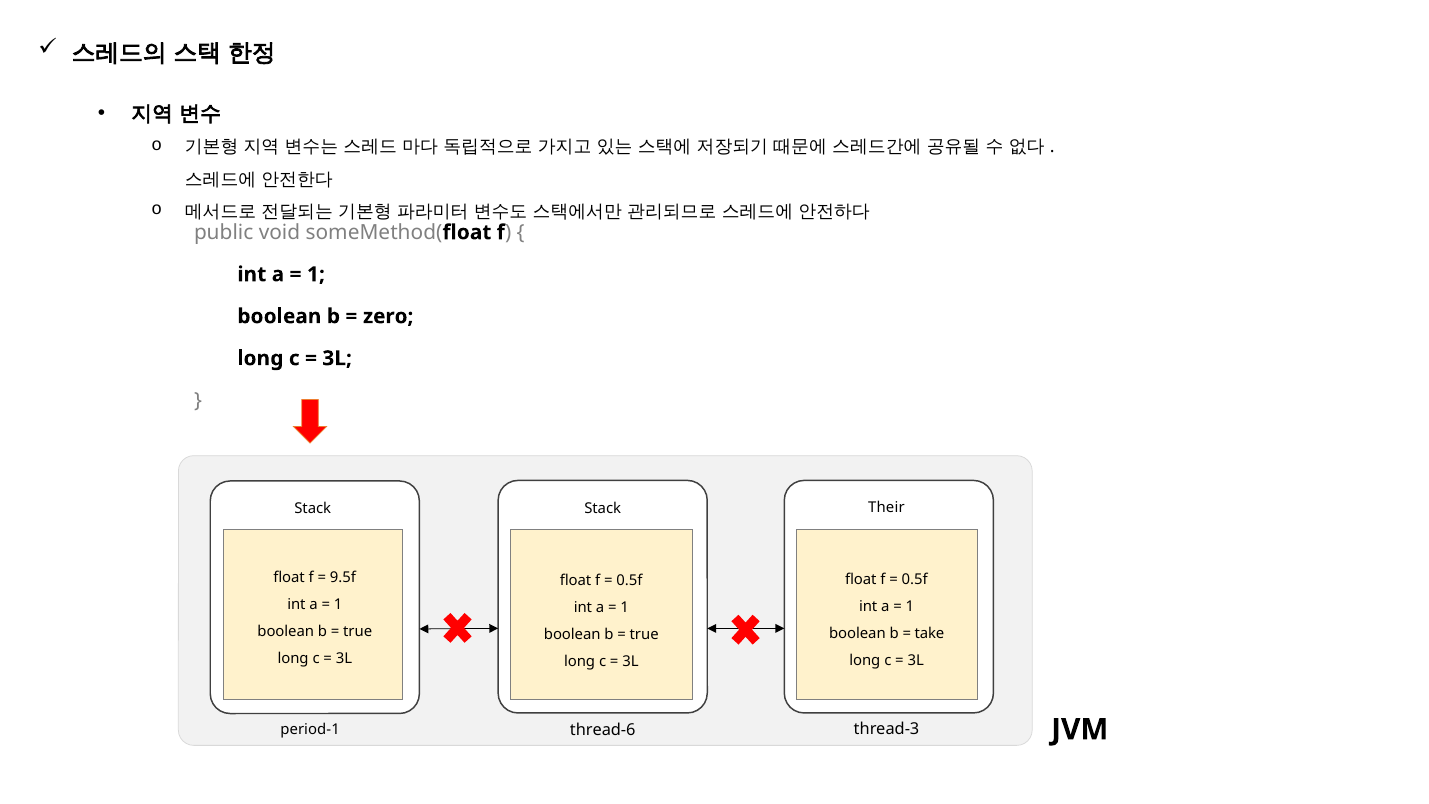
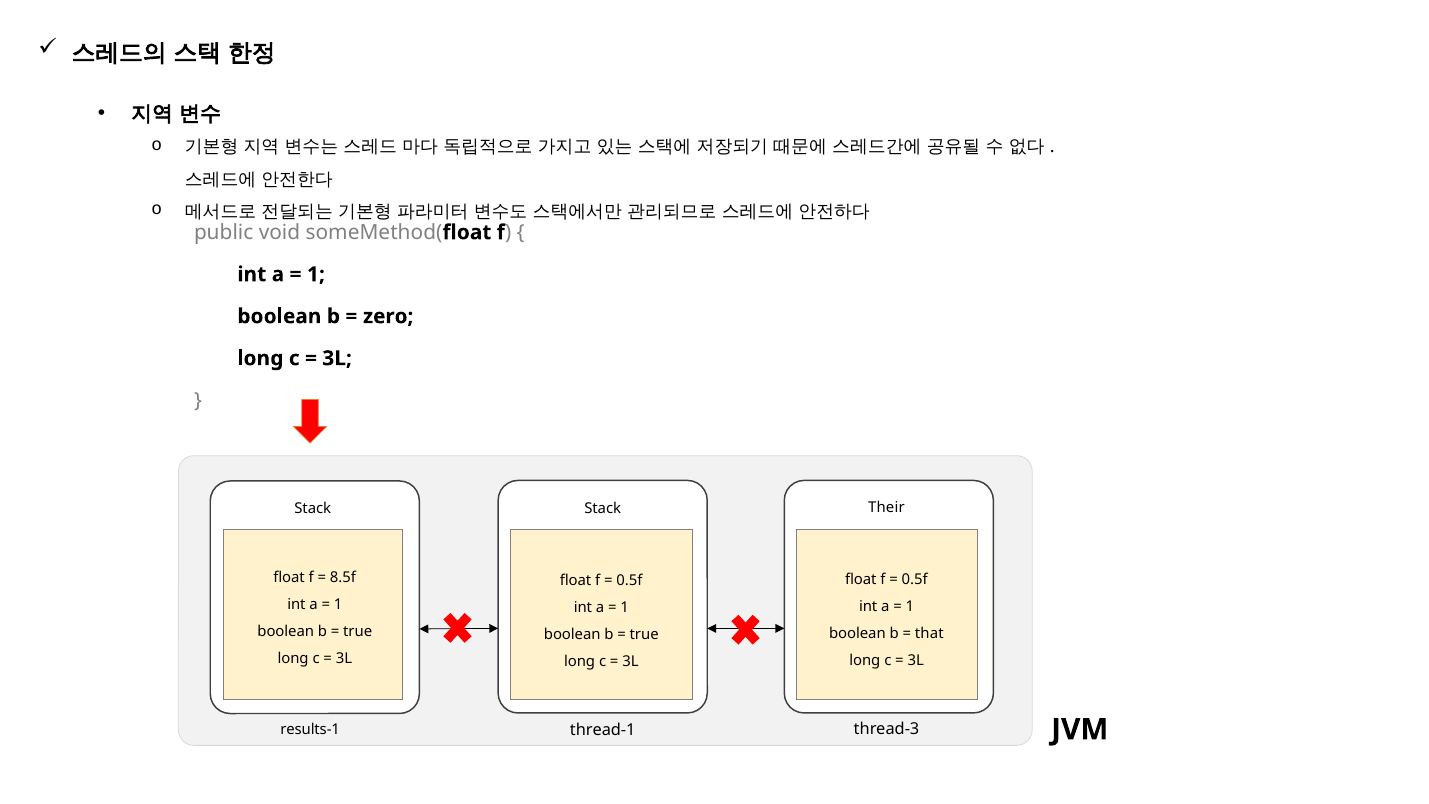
9.5f: 9.5f -> 8.5f (343, 578)
take: take -> that (929, 633)
period-1: period-1 -> results-1 (310, 729)
thread-6: thread-6 -> thread-1 (603, 730)
